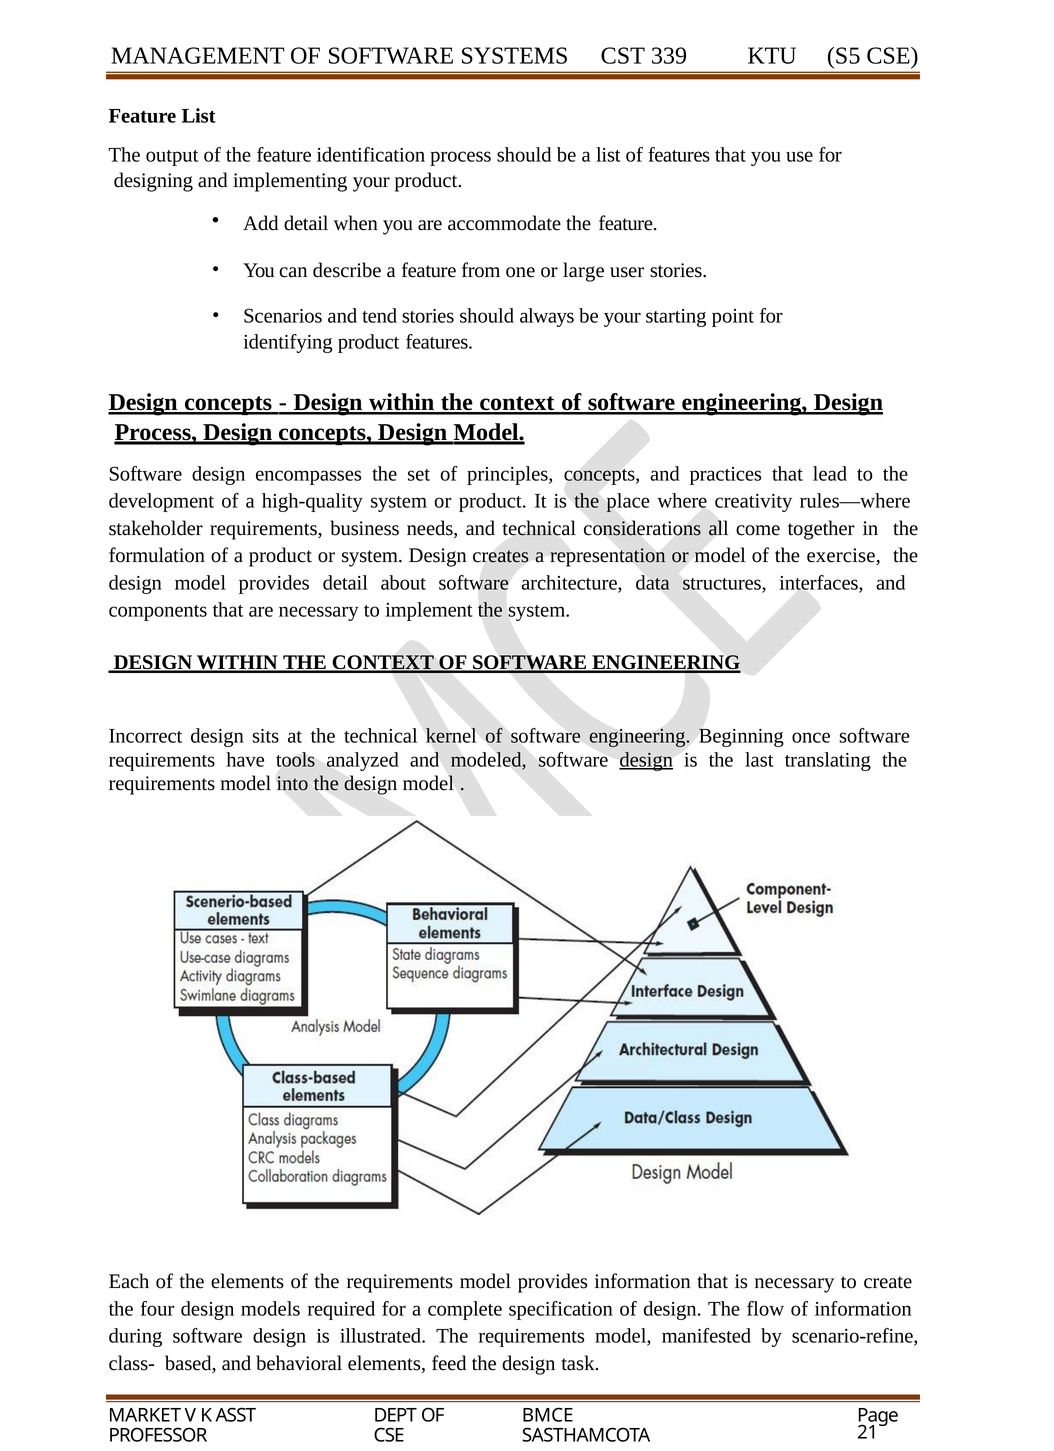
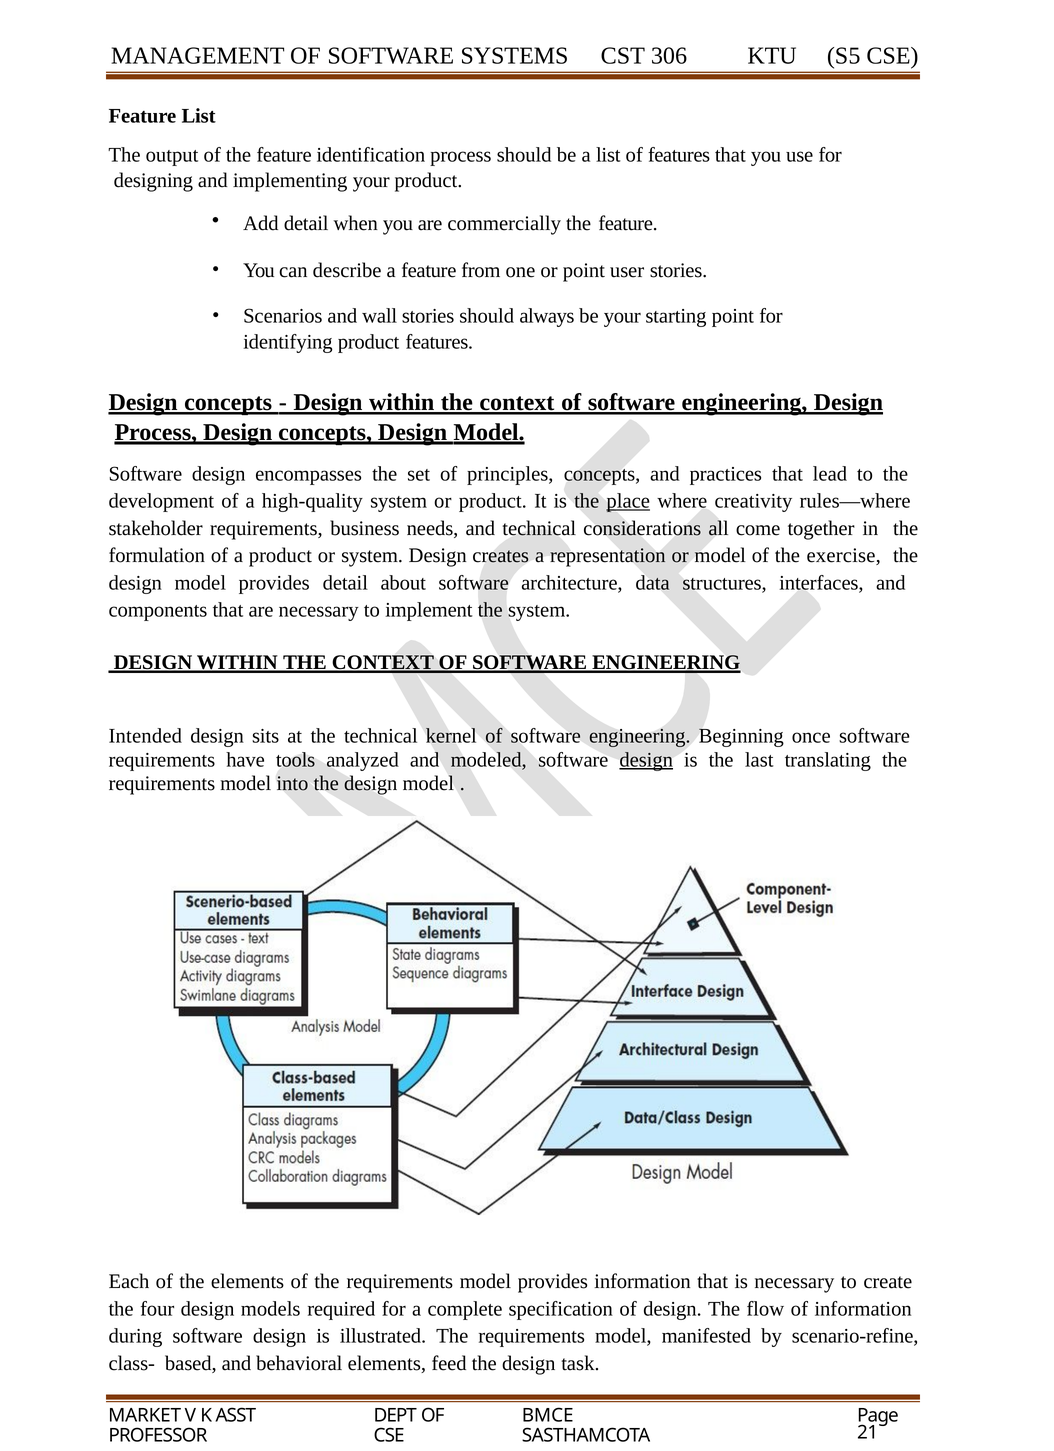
339: 339 -> 306 (669, 56)
accommodate: accommodate -> commercially (504, 224)
or large: large -> point (584, 270)
tend: tend -> wall (380, 316)
place underline: none -> present (628, 501)
Incorrect: Incorrect -> Intended (145, 736)
